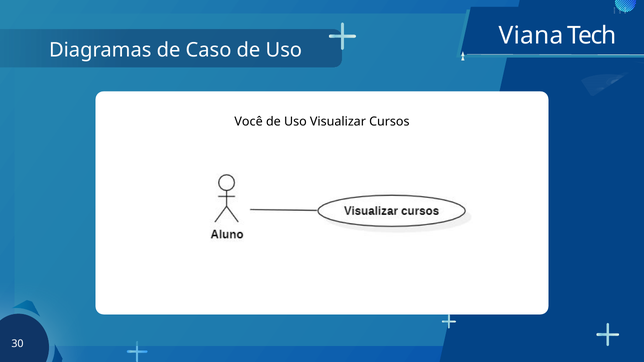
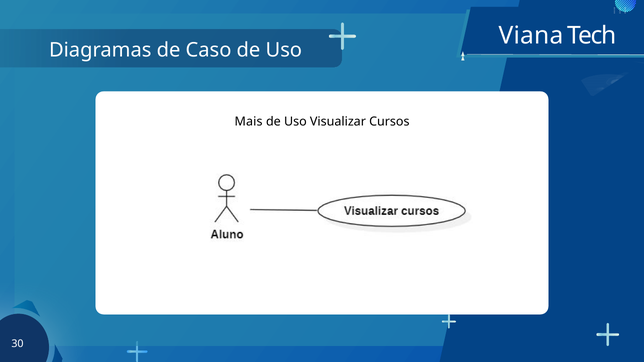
Você: Você -> Mais (249, 122)
